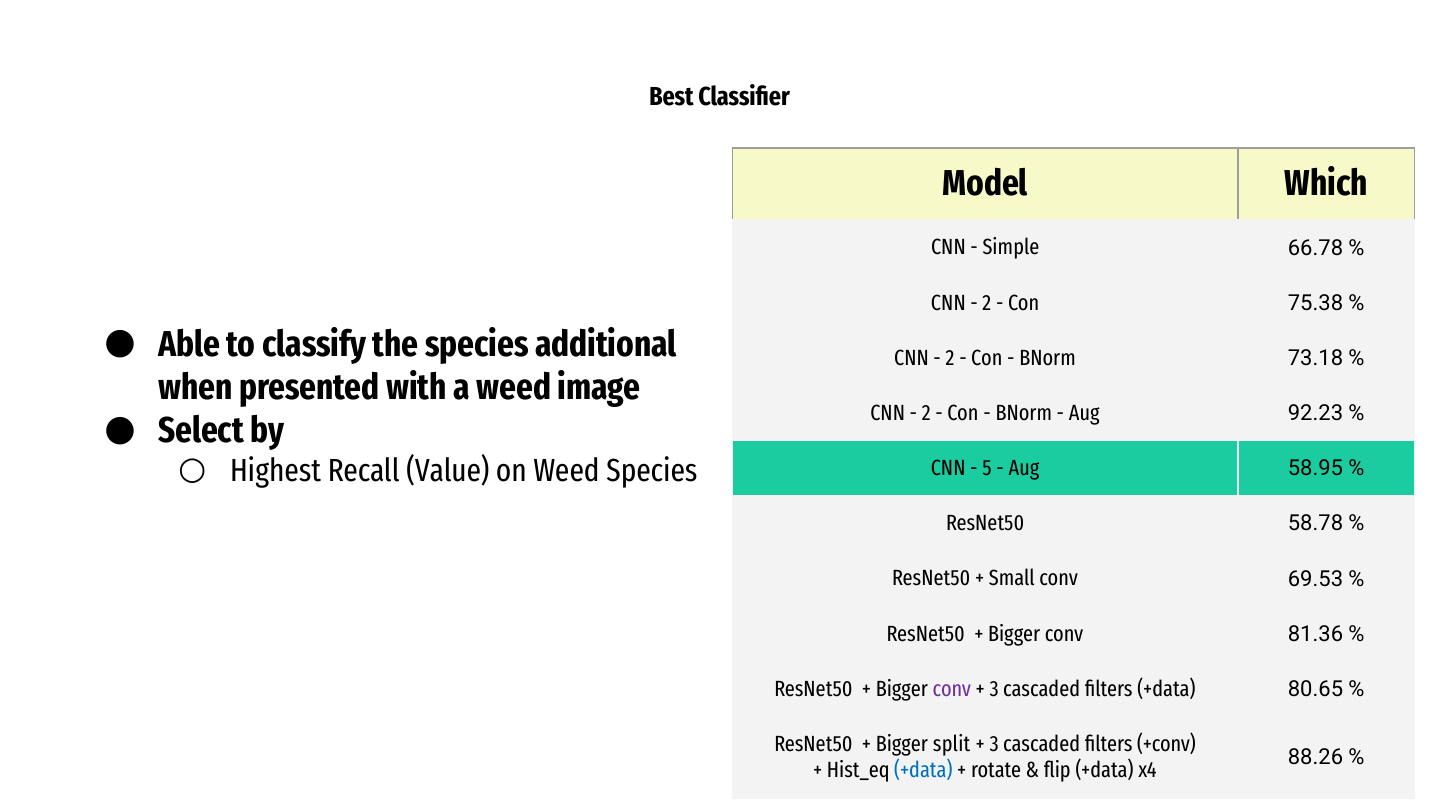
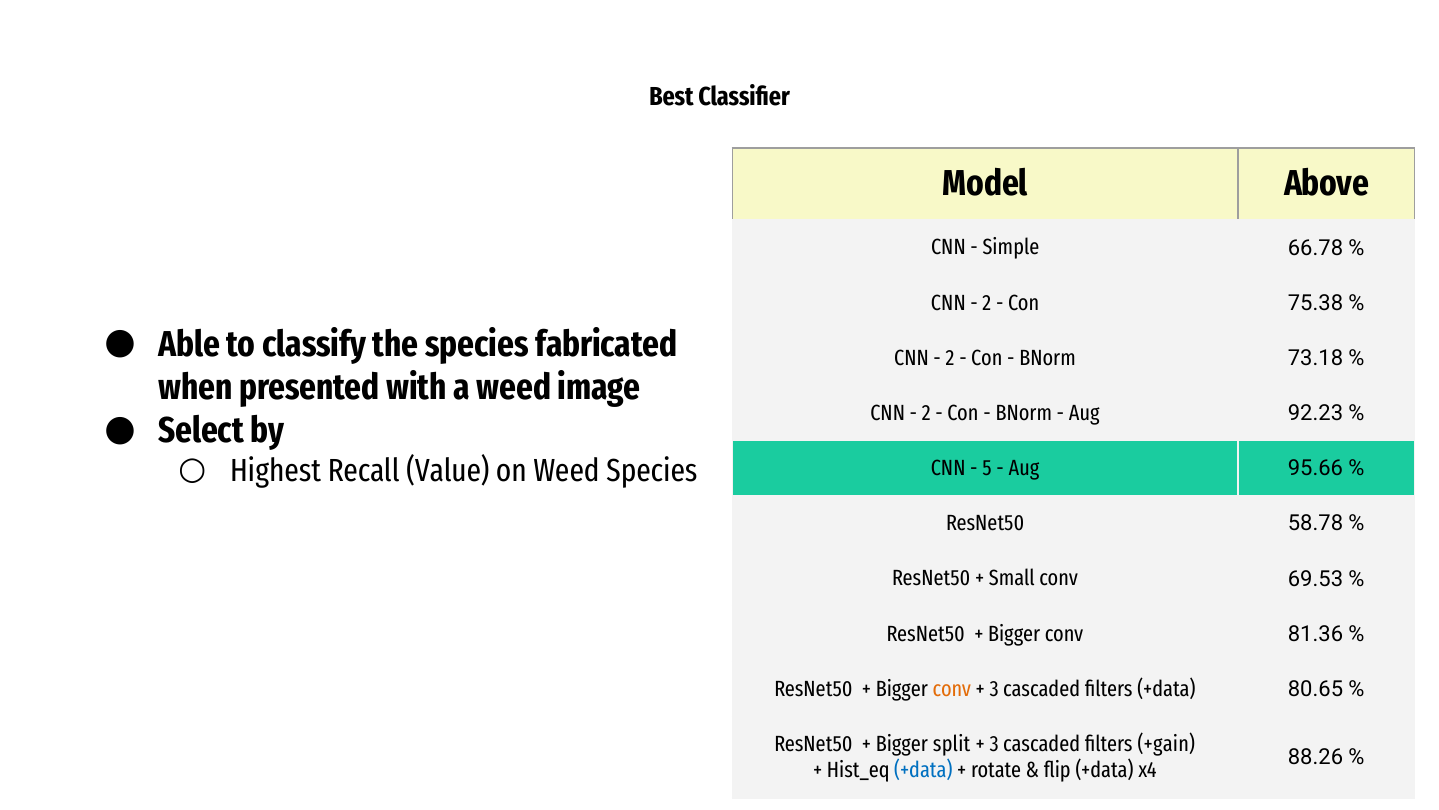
Which: Which -> Above (1327, 184)
additional: additional -> fabricated (606, 344)
58.95: 58.95 -> 95.66 (1315, 468)
conv colour: purple -> orange (952, 689)
+conv: +conv -> +gain (1166, 744)
